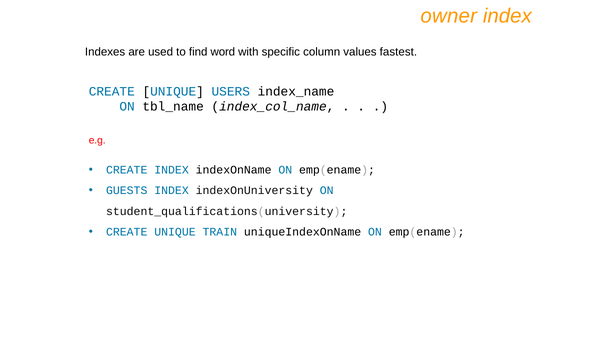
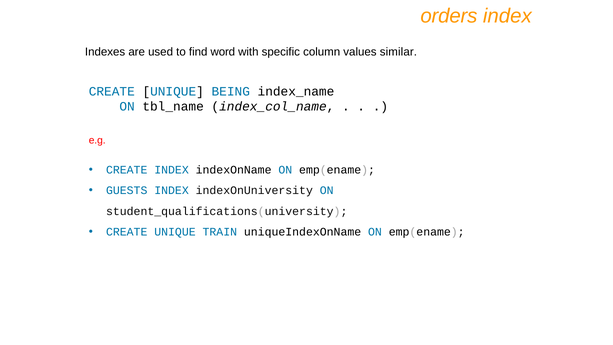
owner: owner -> orders (449, 16)
fastest: fastest -> similar (398, 52)
USERS: USERS -> BEING (231, 91)
